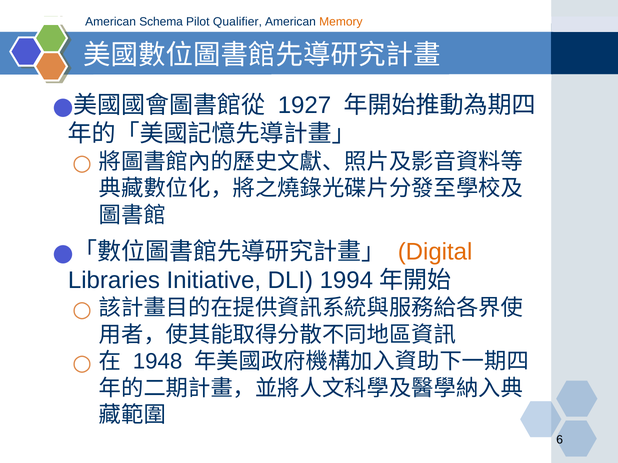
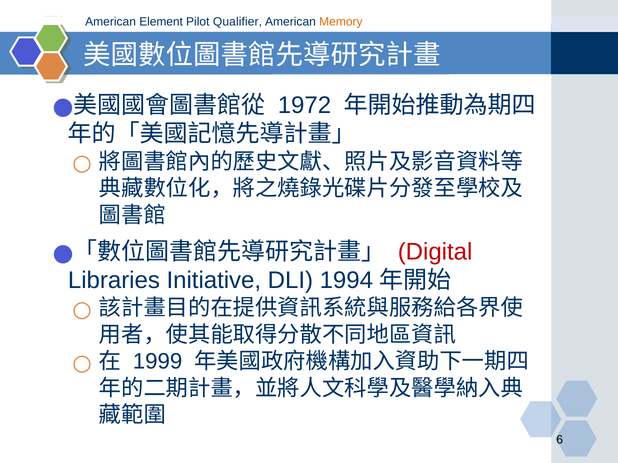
Schema: Schema -> Element (161, 22)
1927: 1927 -> 1972 (304, 105)
Digital colour: orange -> red (435, 252)
1948: 1948 -> 1999 (158, 362)
